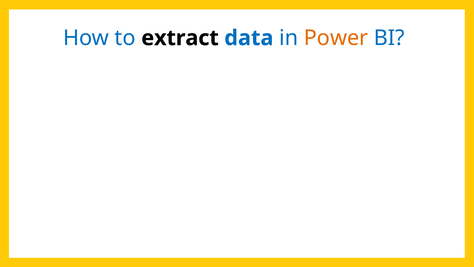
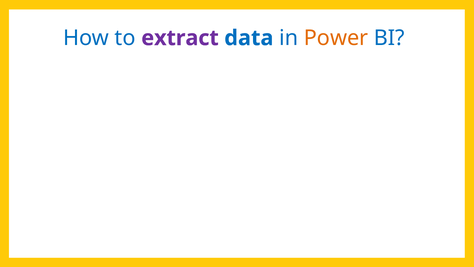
extract colour: black -> purple (180, 38)
